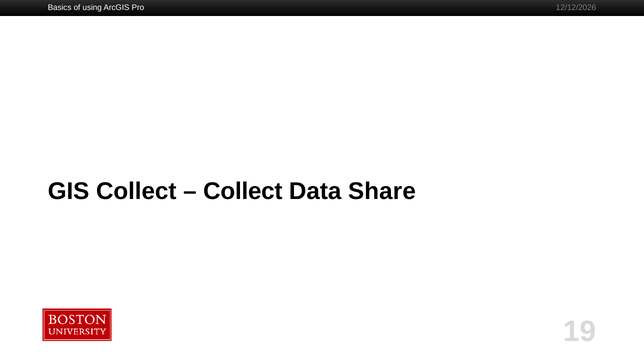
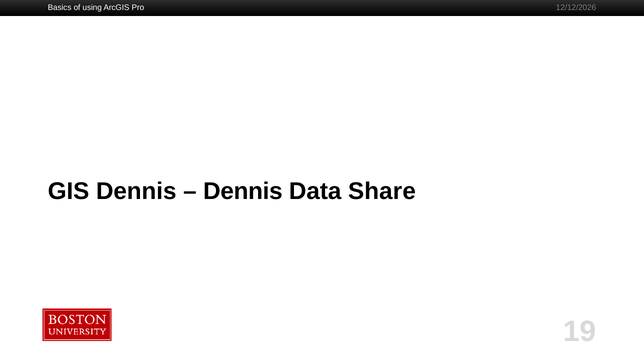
GIS Collect: Collect -> Dennis (136, 192)
Collect: Collect -> Dennis (243, 192)
